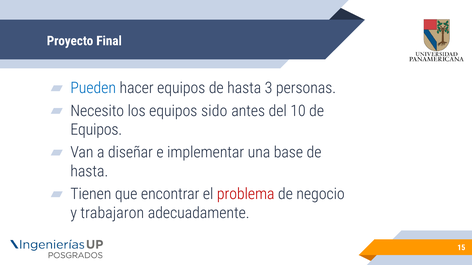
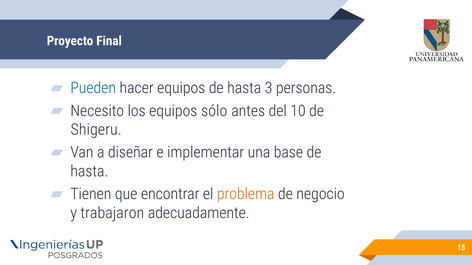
sido: sido -> sólo (214, 111)
Equipos: Equipos -> Shigeru (96, 130)
problema colour: red -> orange (246, 194)
